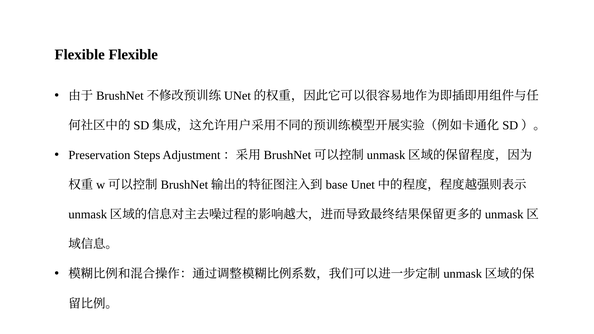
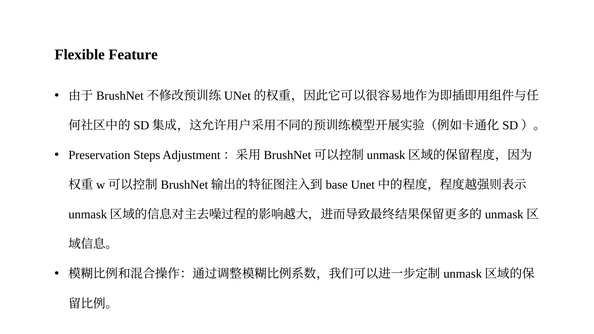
Flexible Flexible: Flexible -> Feature (133, 55)
